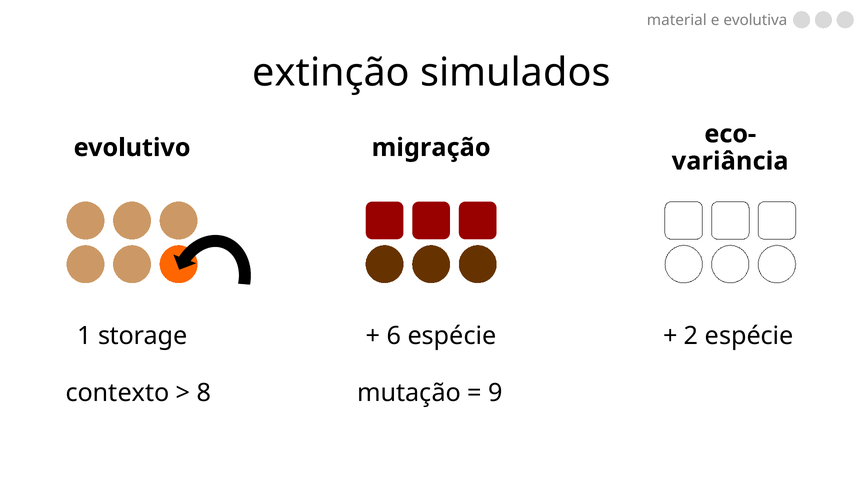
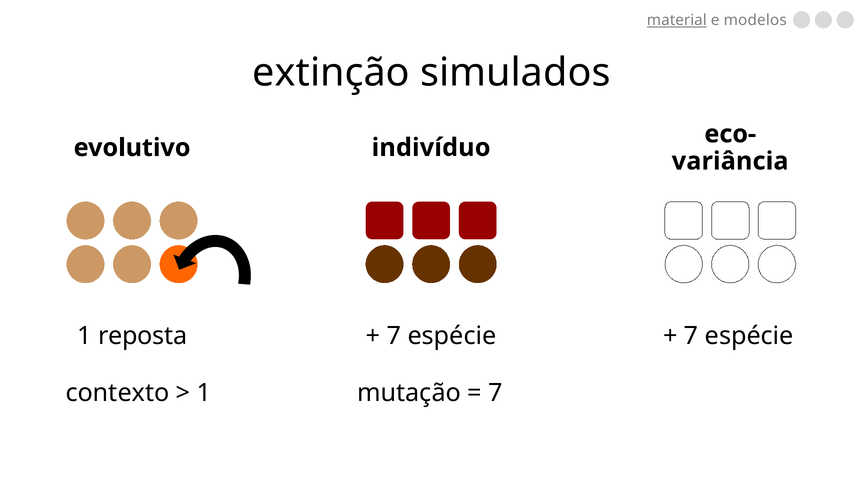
material underline: none -> present (677, 20)
evolutiva: evolutiva -> modelos (755, 20)
migração: migração -> indivíduo (431, 148)
storage: storage -> reposta (143, 336)
6: 6 -> 7 (394, 336)
2: 2 -> 7 (691, 336)
8: 8 -> 1 (204, 393)
9: 9 -> 7 (496, 393)
